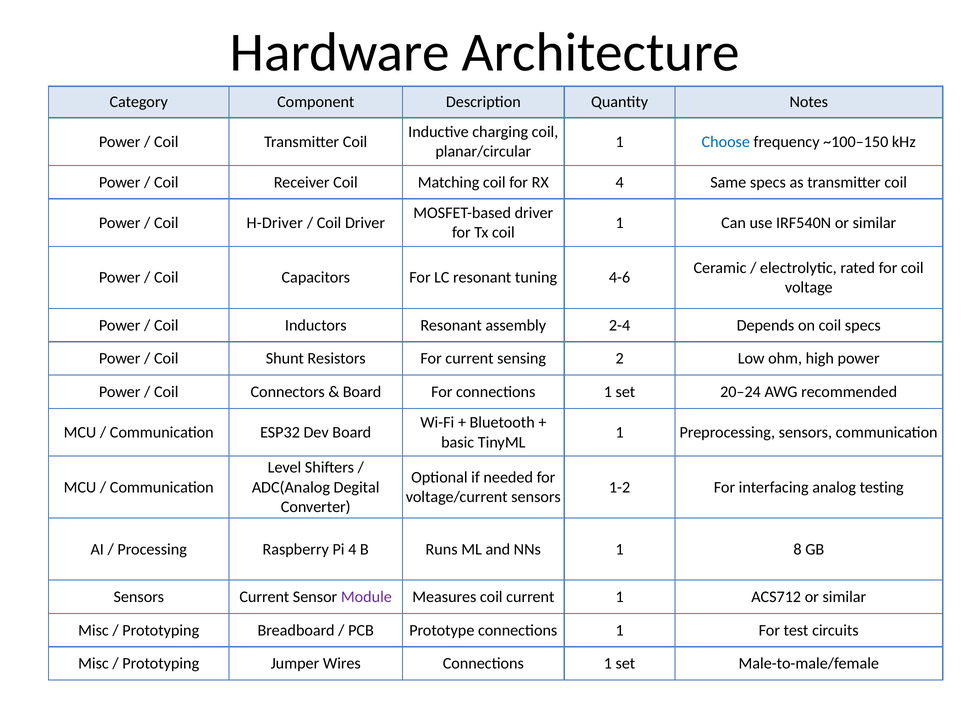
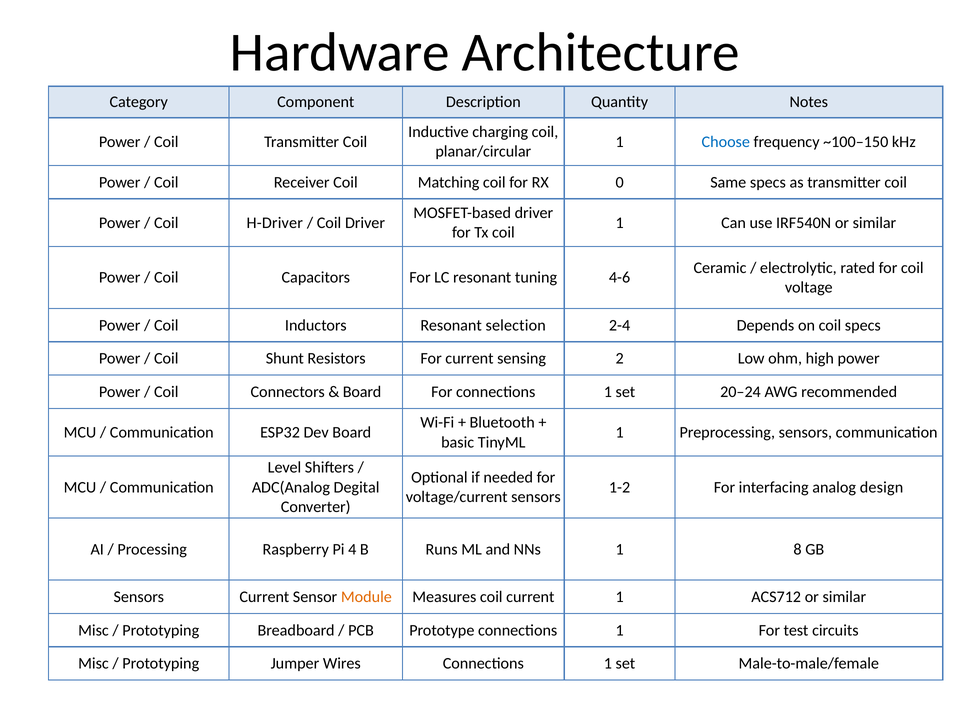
RX 4: 4 -> 0 (620, 182)
assembly: assembly -> selection (516, 325)
testing: testing -> design (882, 487)
Module colour: purple -> orange (366, 596)
